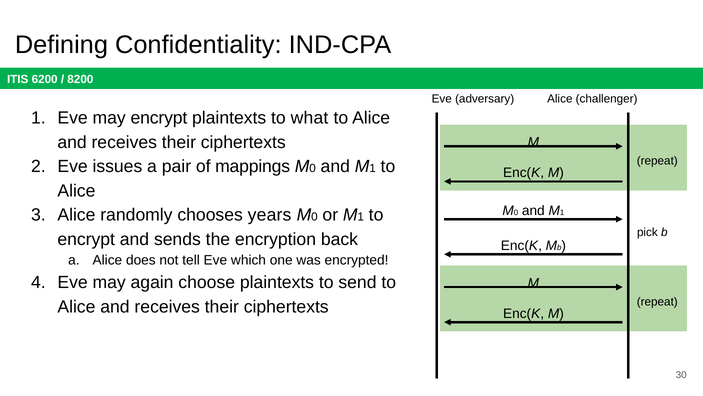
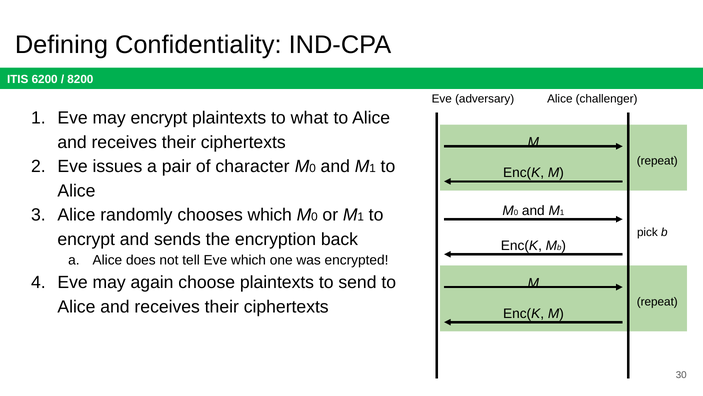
mappings: mappings -> character (252, 166)
chooses years: years -> which (270, 215)
